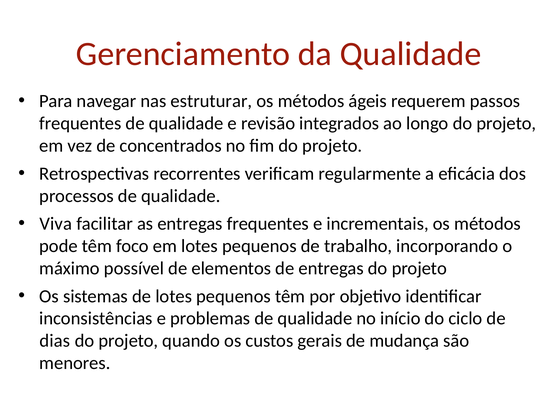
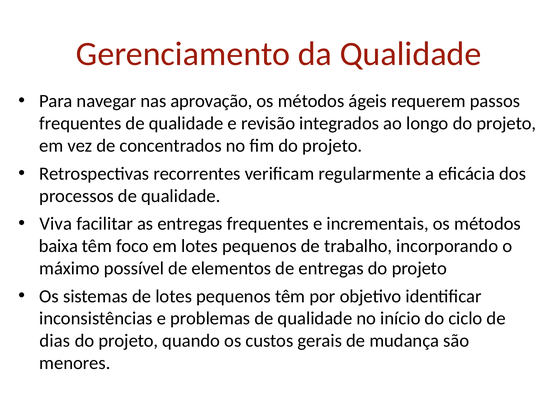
estruturar: estruturar -> aprovação (211, 101)
pode: pode -> baixa (59, 246)
